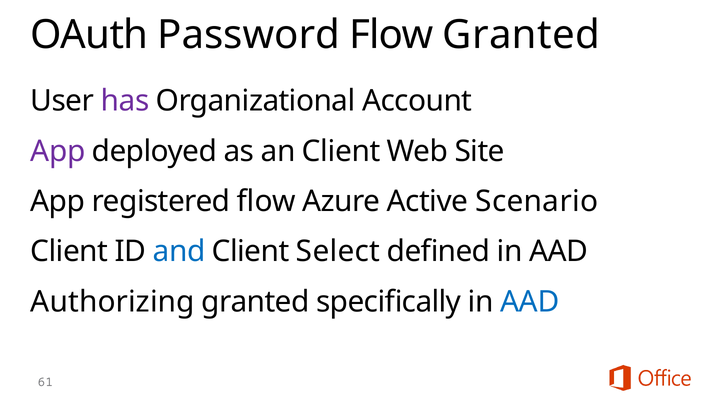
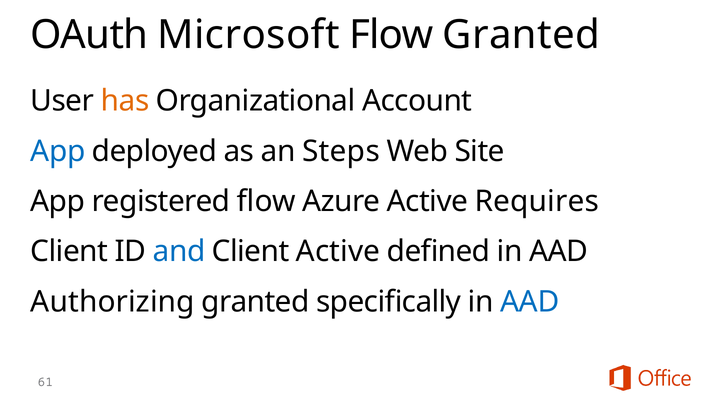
Password: Password -> Microsoft (248, 35)
has colour: purple -> orange (125, 101)
App colour: purple -> blue (58, 151)
an Client: Client -> Steps (341, 151)
Scenario: Scenario -> Requires (537, 201)
Client Select: Select -> Active (338, 251)
